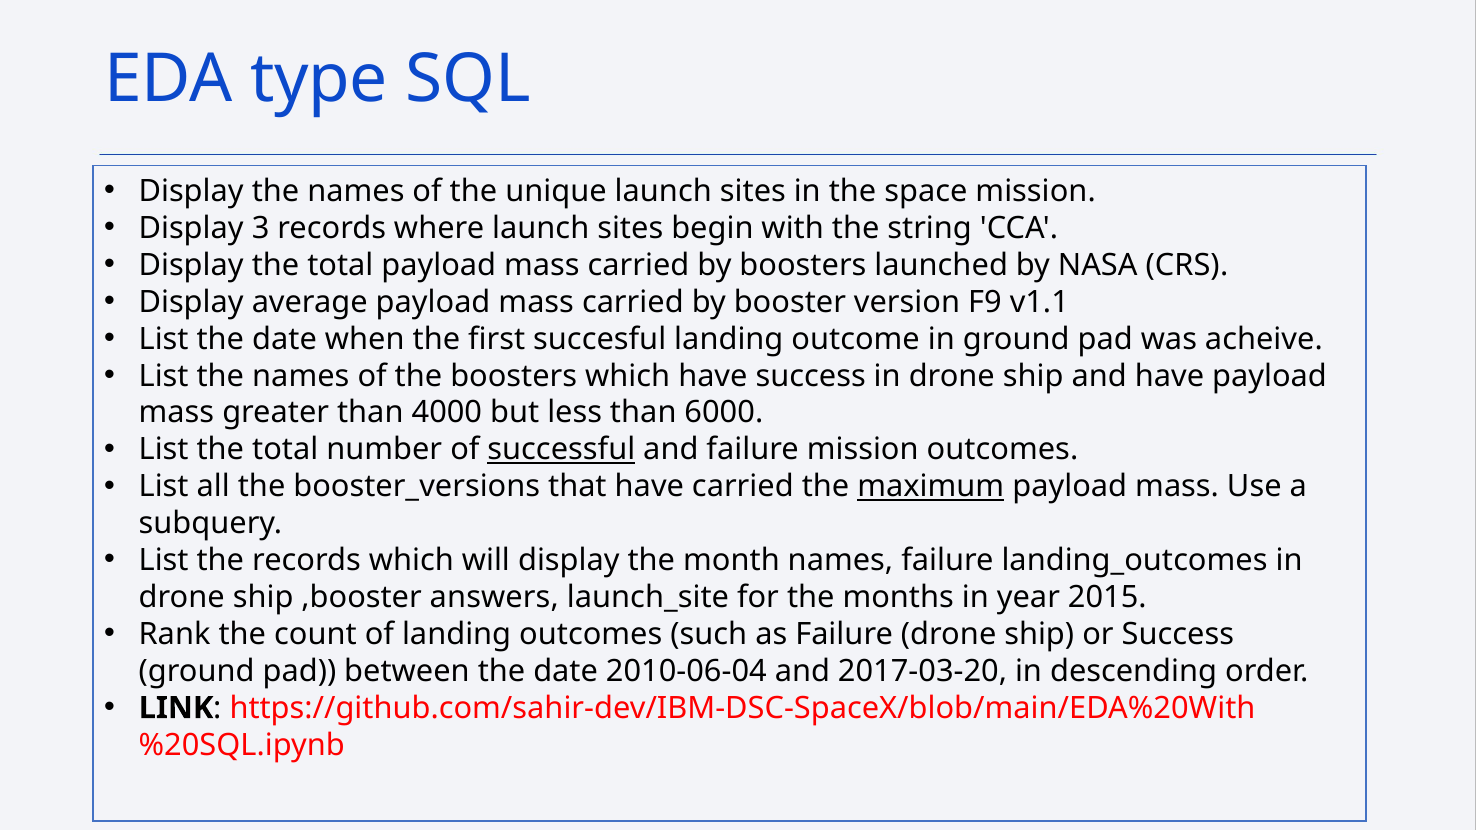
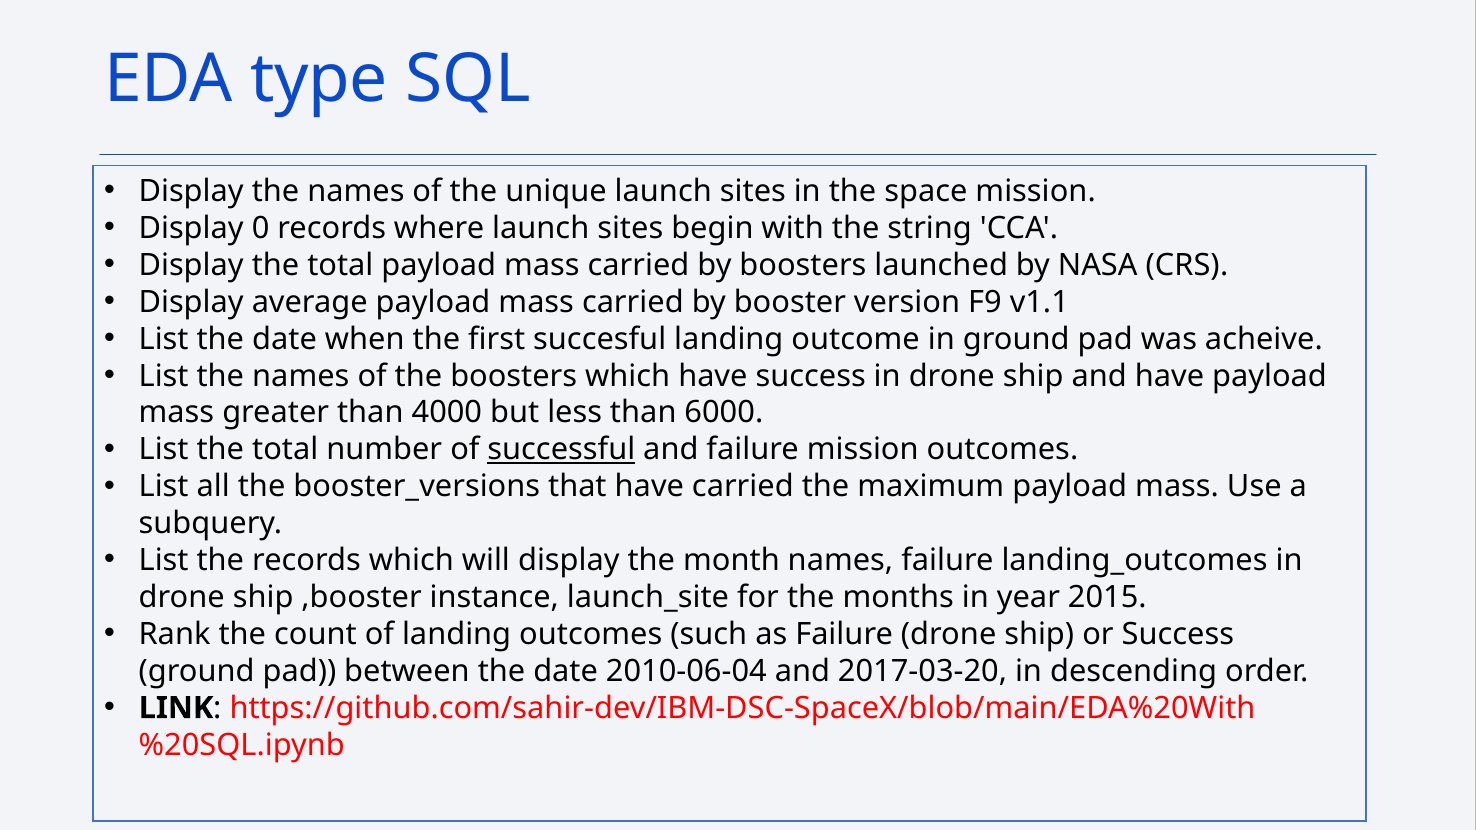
3: 3 -> 0 (261, 228)
maximum underline: present -> none (931, 487)
answers: answers -> instance (494, 598)
